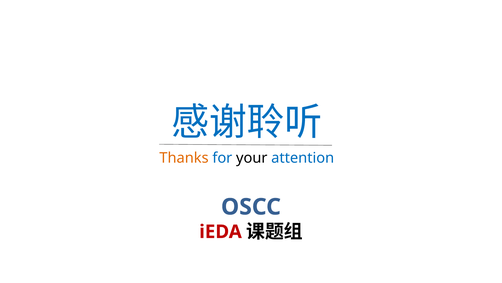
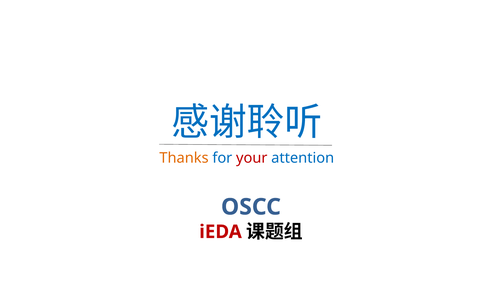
your colour: black -> red (252, 158)
